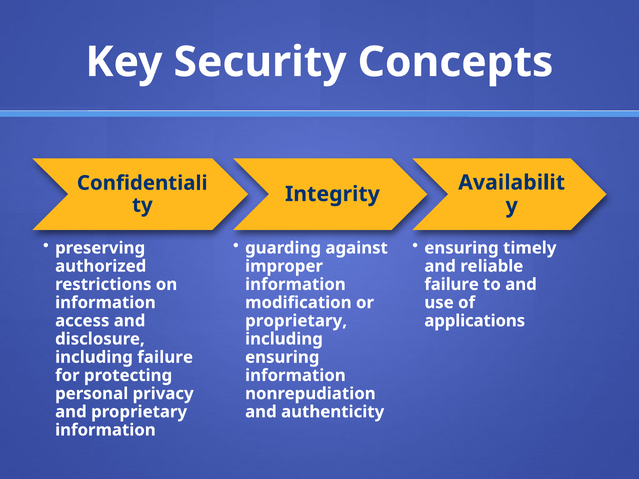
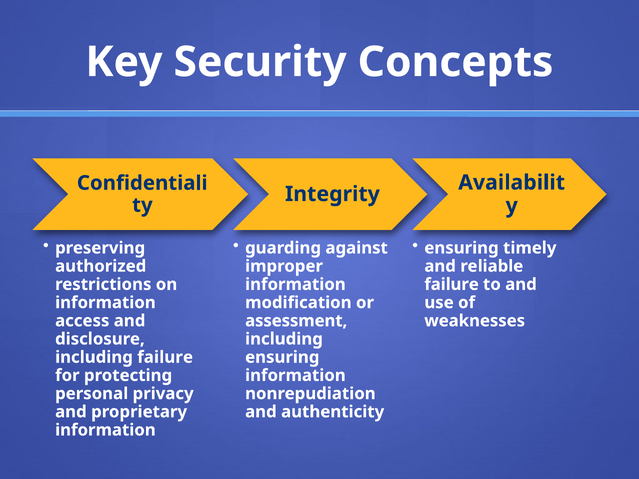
proprietary: proprietary -> assessment (296, 321)
applications: applications -> weaknesses (475, 321)
